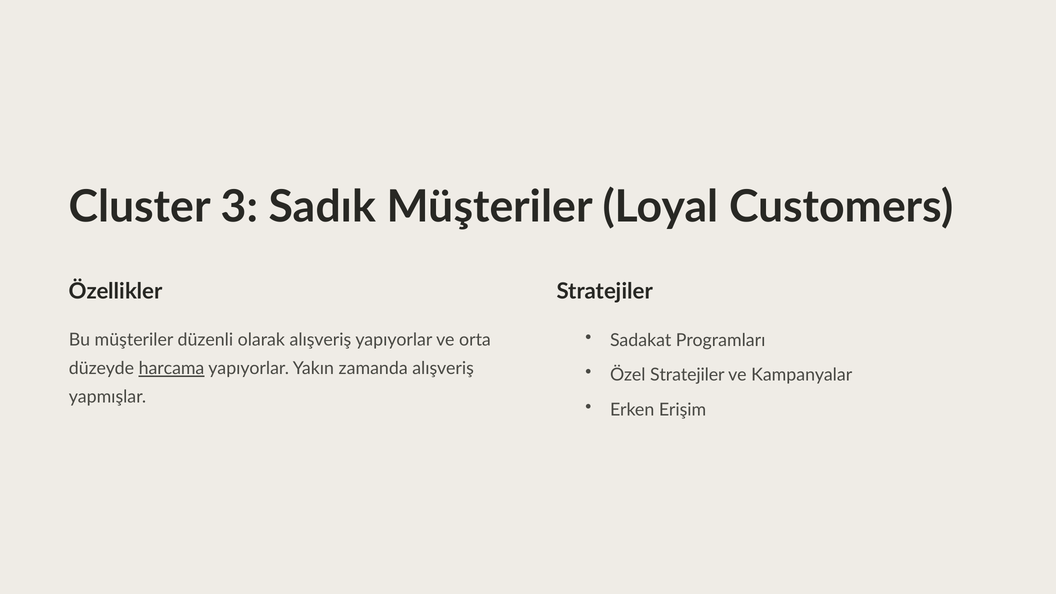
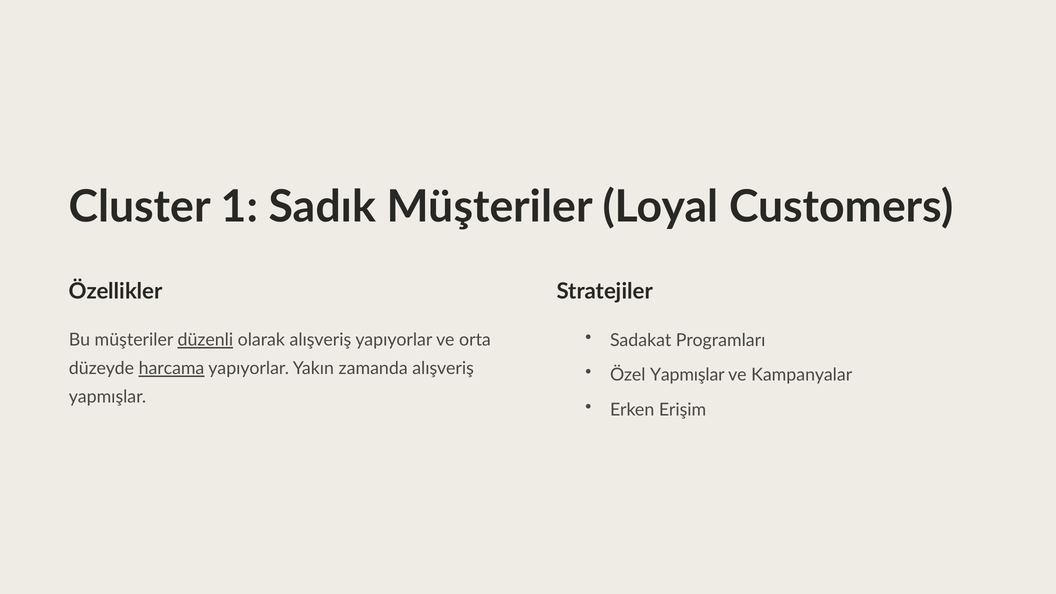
3: 3 -> 1 (239, 207)
düzenli underline: none -> present (205, 340)
Özel Stratejiler: Stratejiler -> Yapmışlar (687, 375)
